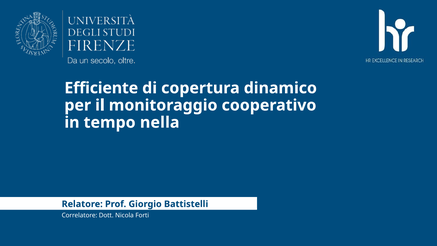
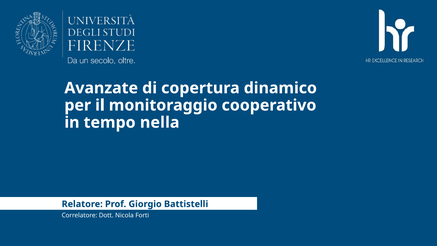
Efficiente: Efficiente -> Avanzate (101, 88)
